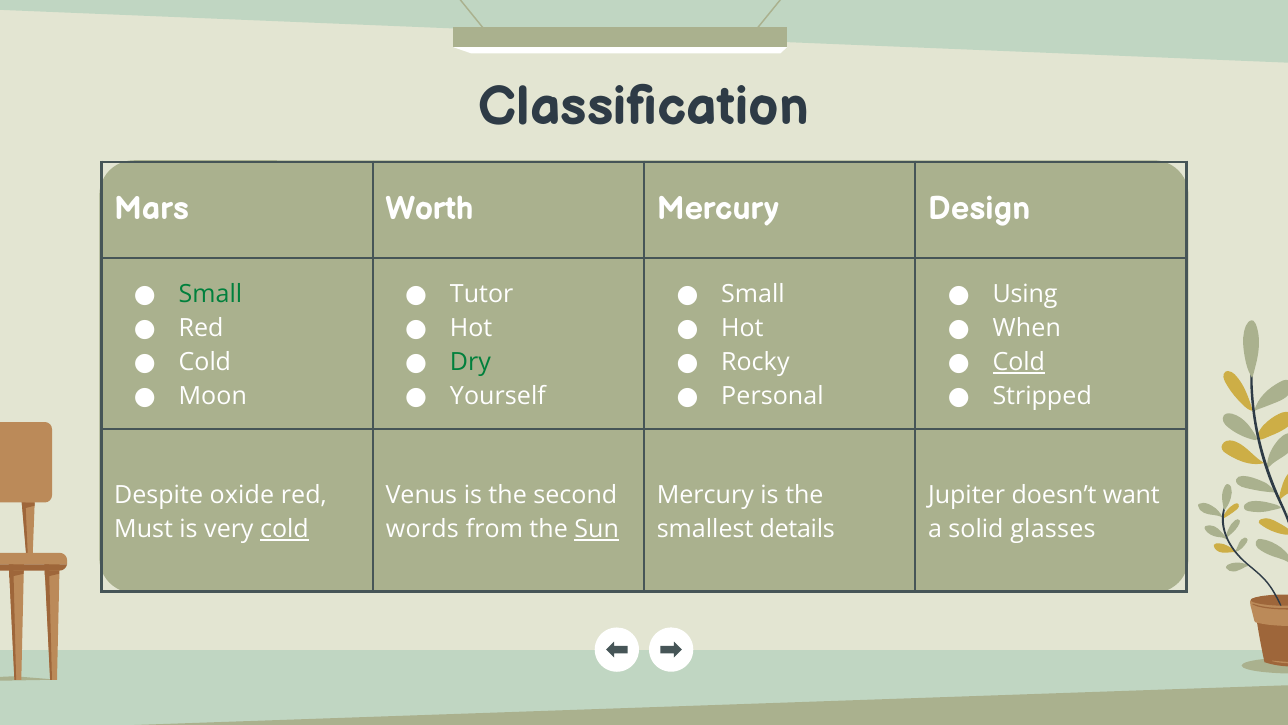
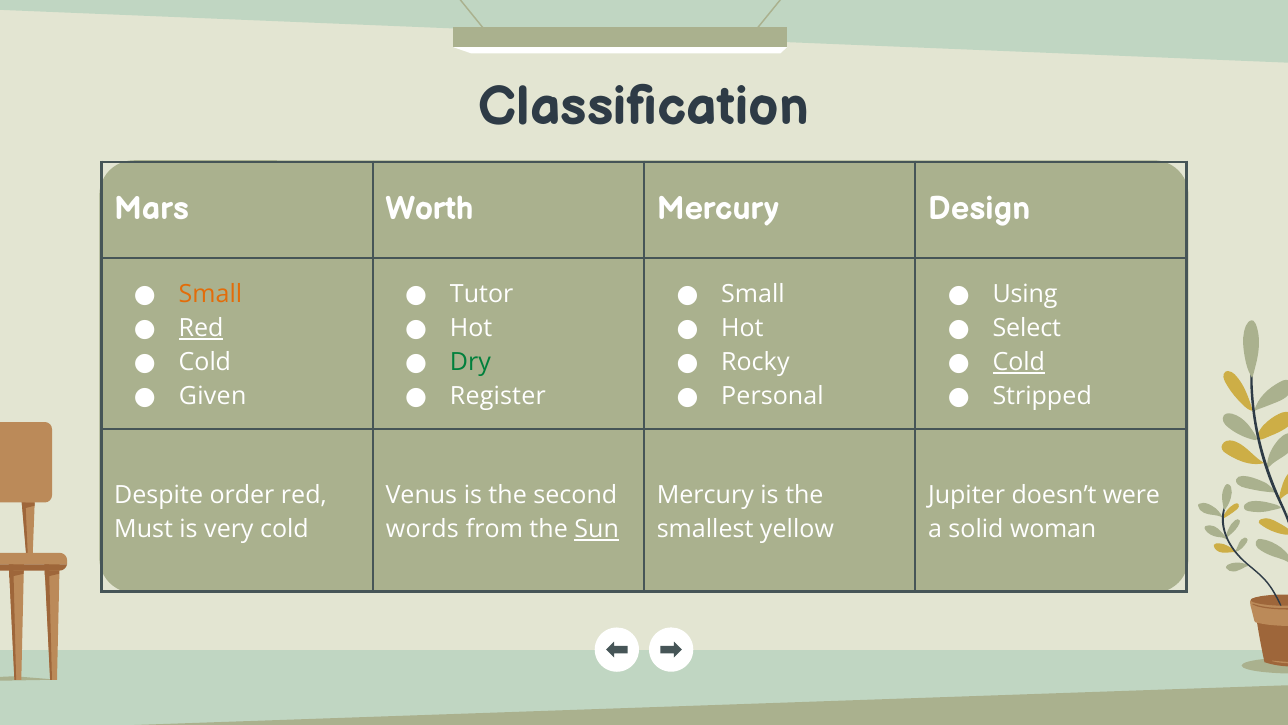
Small colour: green -> orange (210, 294)
Red underline: none -> present (201, 328)
When: When -> Select (1027, 328)
Moon: Moon -> Given (213, 396)
Yourself: Yourself -> Register (498, 396)
oxide: oxide -> order (242, 495)
want: want -> were (1131, 495)
cold underline: present -> none (284, 529)
details: details -> yellow (797, 529)
glasses: glasses -> woman (1053, 529)
